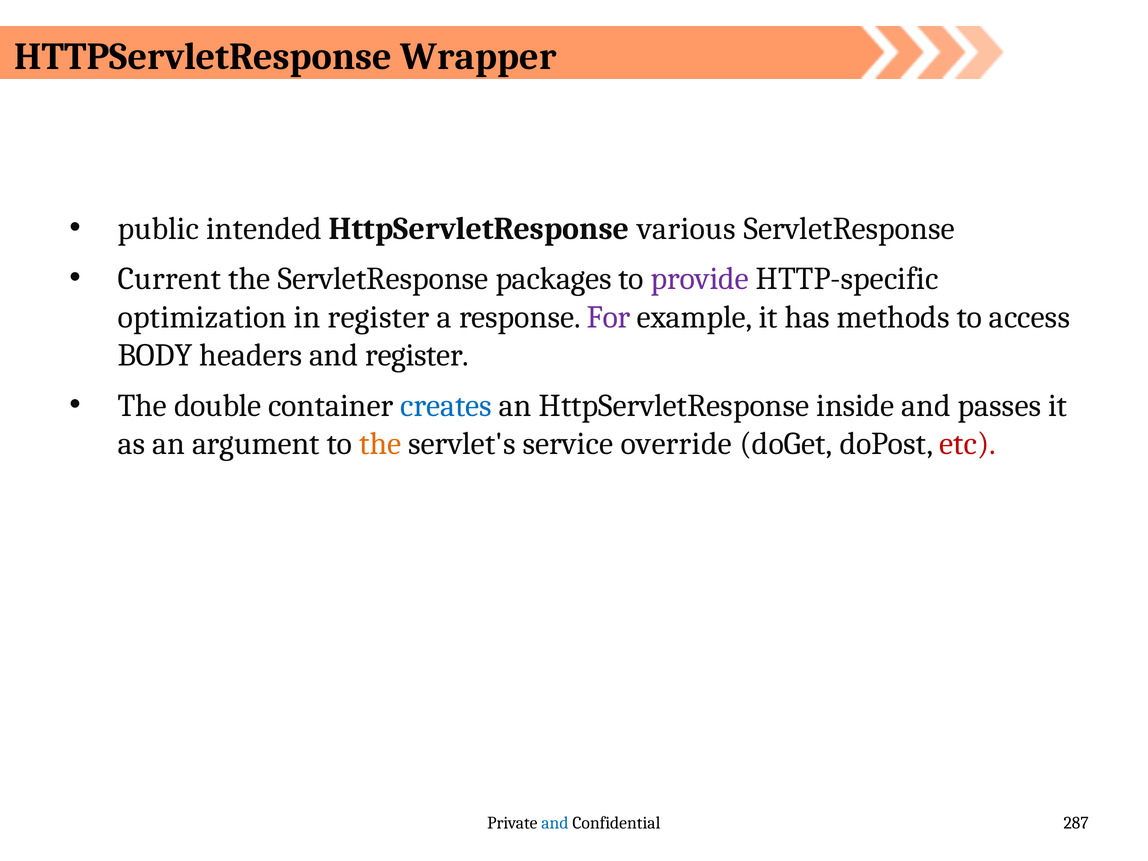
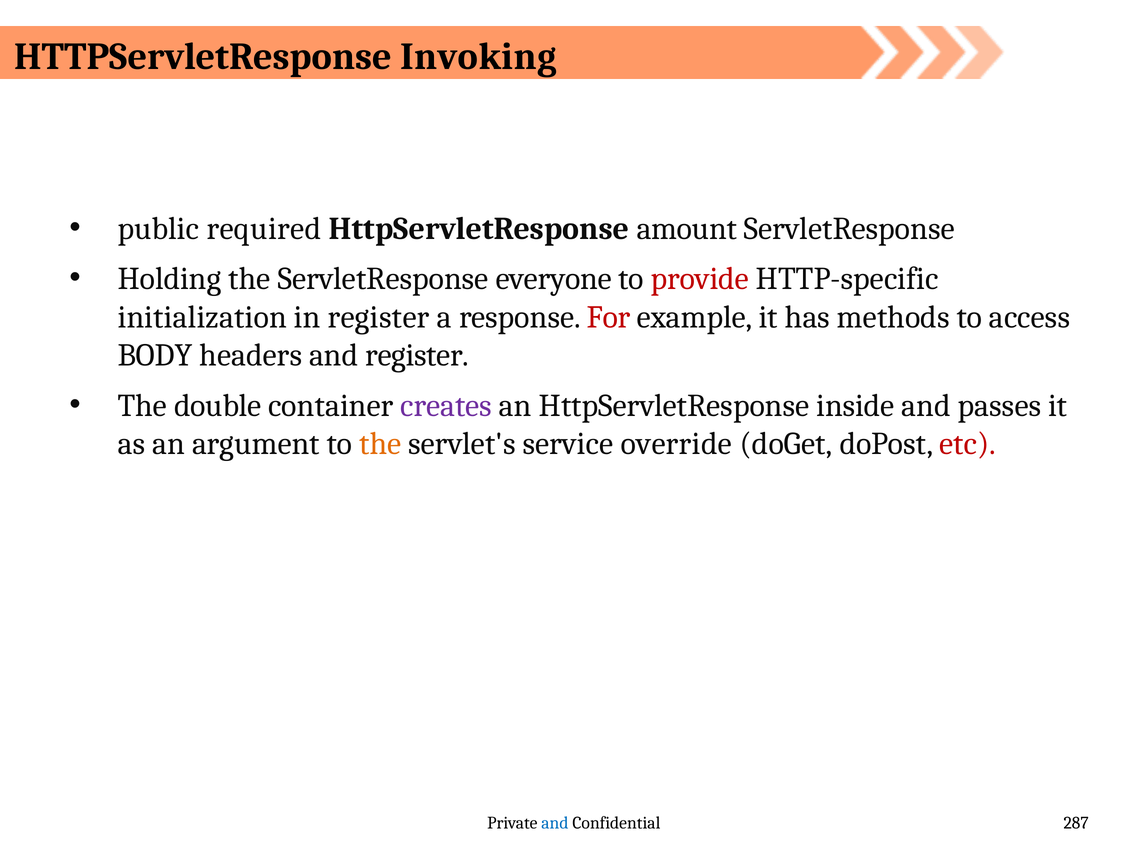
Wrapper: Wrapper -> Invoking (478, 57)
intended: intended -> required (264, 228)
various: various -> amount (687, 228)
Current: Current -> Holding (169, 279)
packages: packages -> everyone (554, 279)
provide colour: purple -> red (700, 279)
optimization: optimization -> initialization (202, 317)
For colour: purple -> red (608, 317)
creates colour: blue -> purple (446, 406)
